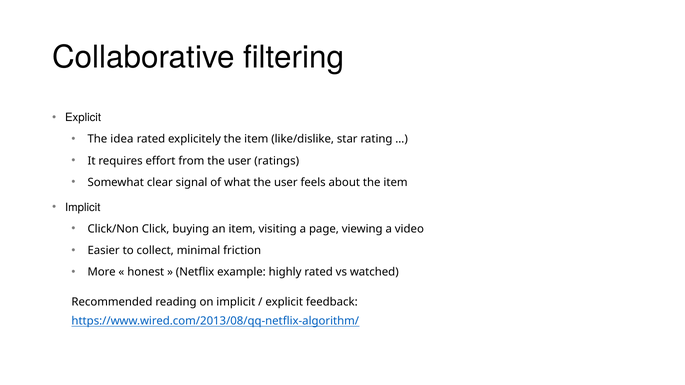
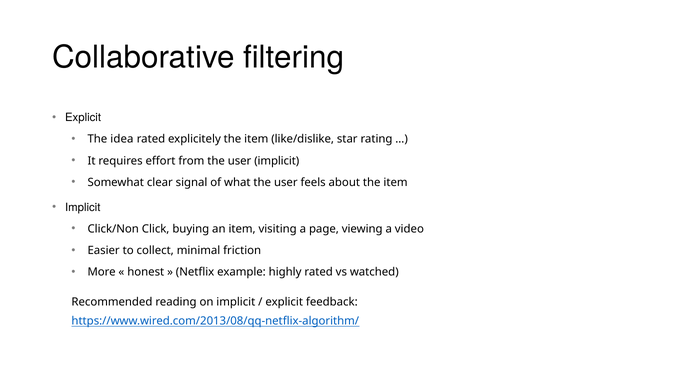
user ratings: ratings -> implicit (277, 161)
